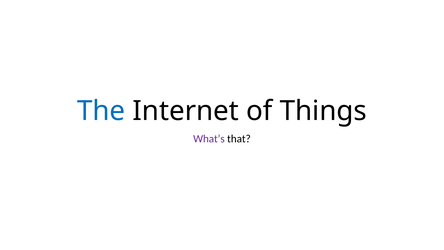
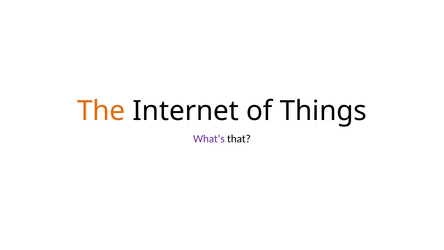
The colour: blue -> orange (101, 111)
